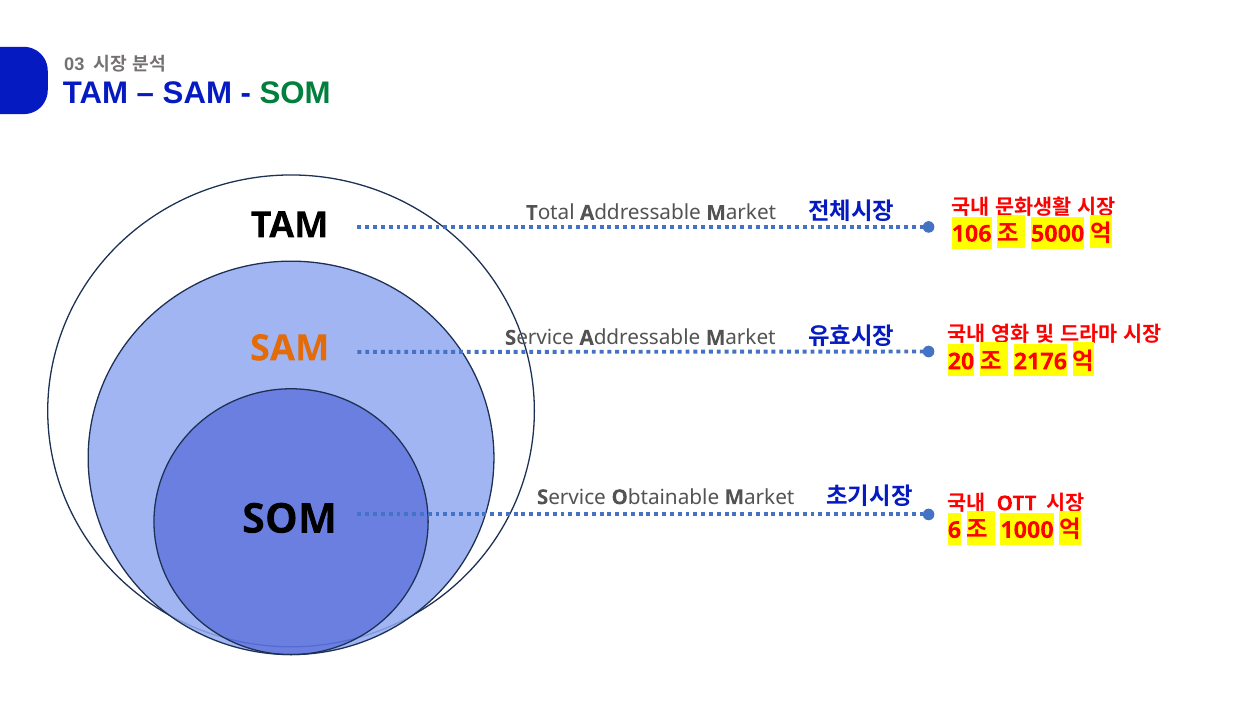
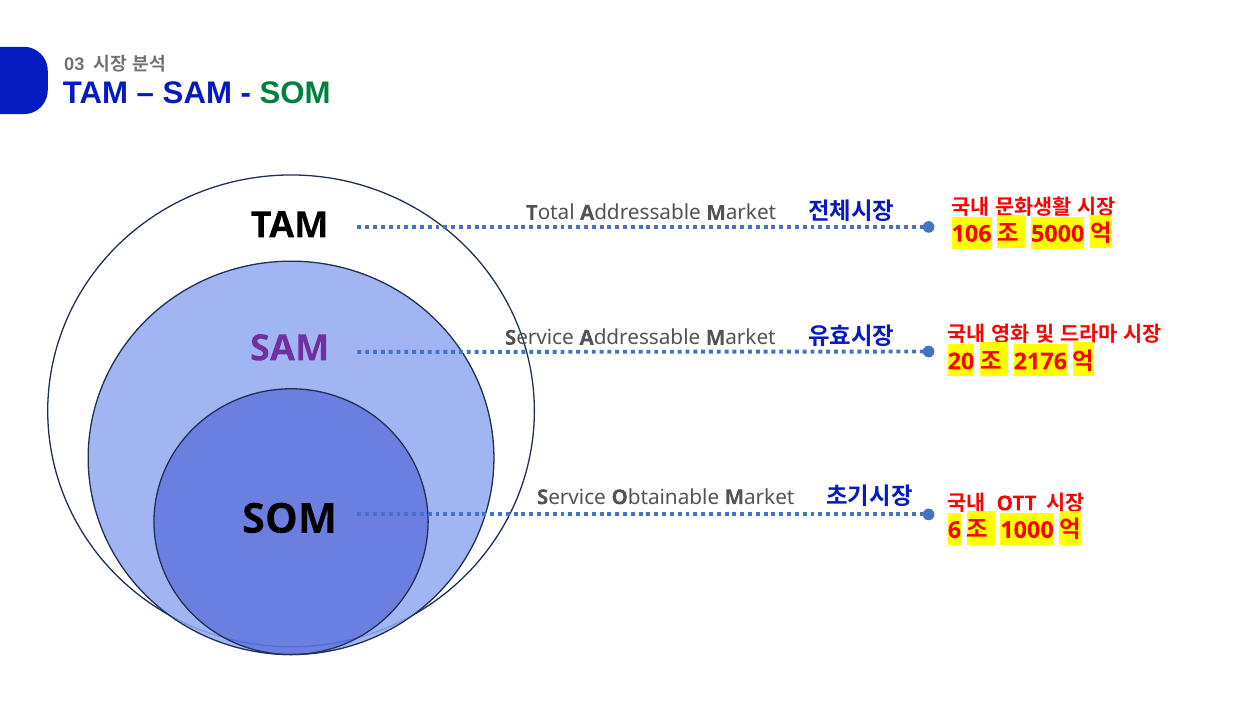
SAM colour: orange -> purple (290, 348)
